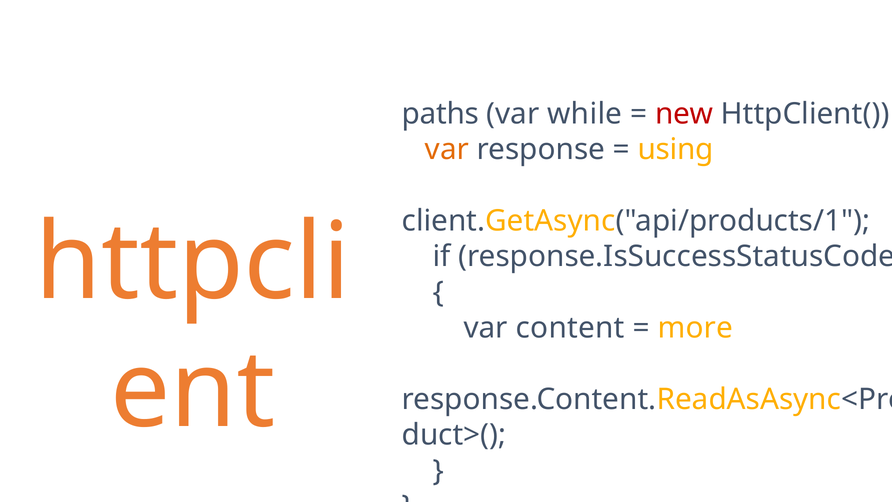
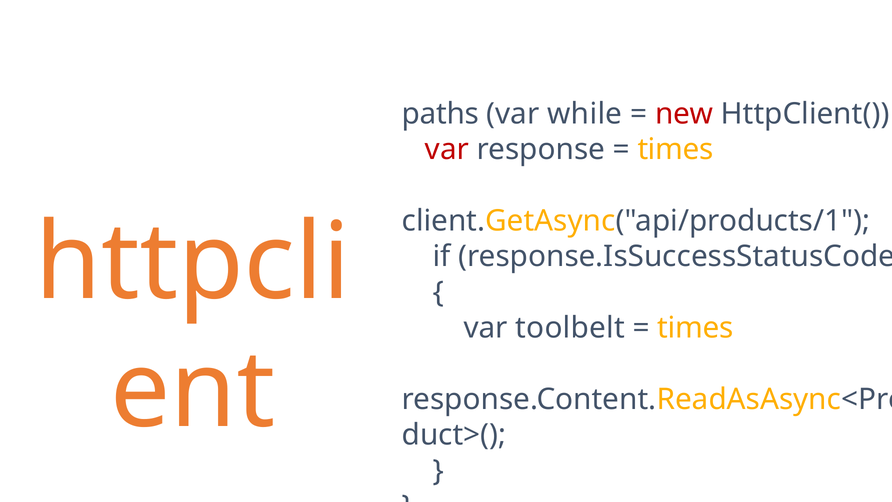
var colour: orange -> red (447, 149)
using: using -> times (676, 149)
content: content -> toolbelt (570, 328)
more: more -> times (695, 328)
